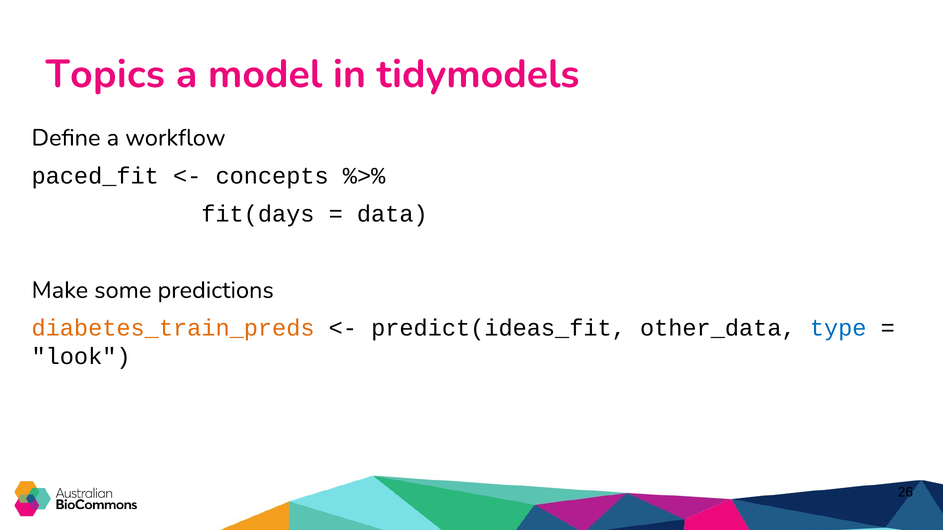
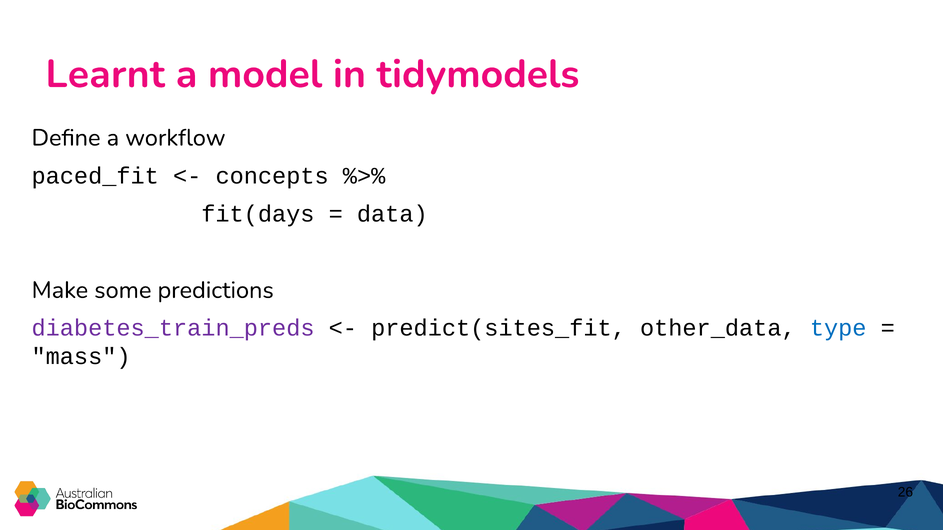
Topics: Topics -> Learnt (105, 74)
diabetes_train_preds colour: orange -> purple (173, 328)
predict(ideas_fit: predict(ideas_fit -> predict(sites_fit (499, 328)
look: look -> mass (81, 357)
